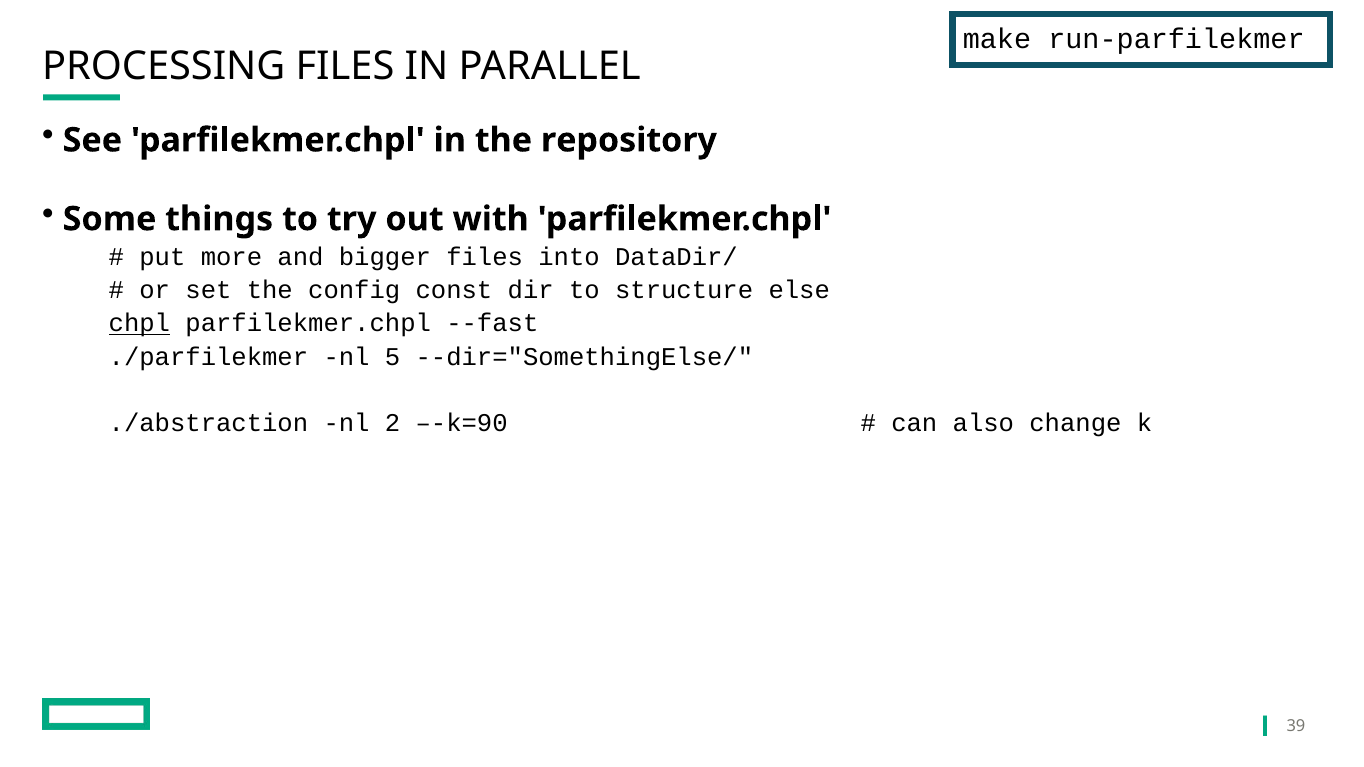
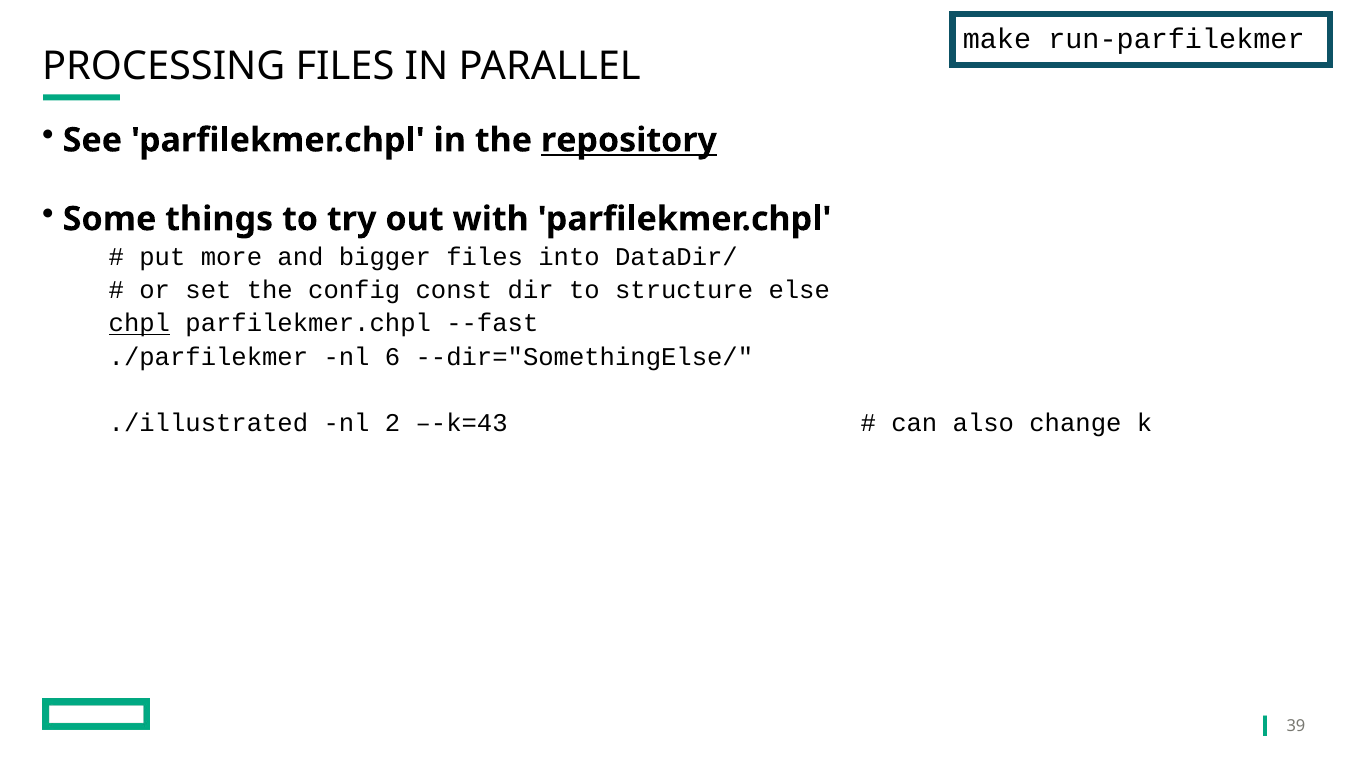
repository underline: none -> present (629, 140)
5: 5 -> 6 (393, 357)
./abstraction: ./abstraction -> ./illustrated (208, 424)
–-k=90: –-k=90 -> –-k=43 (462, 424)
